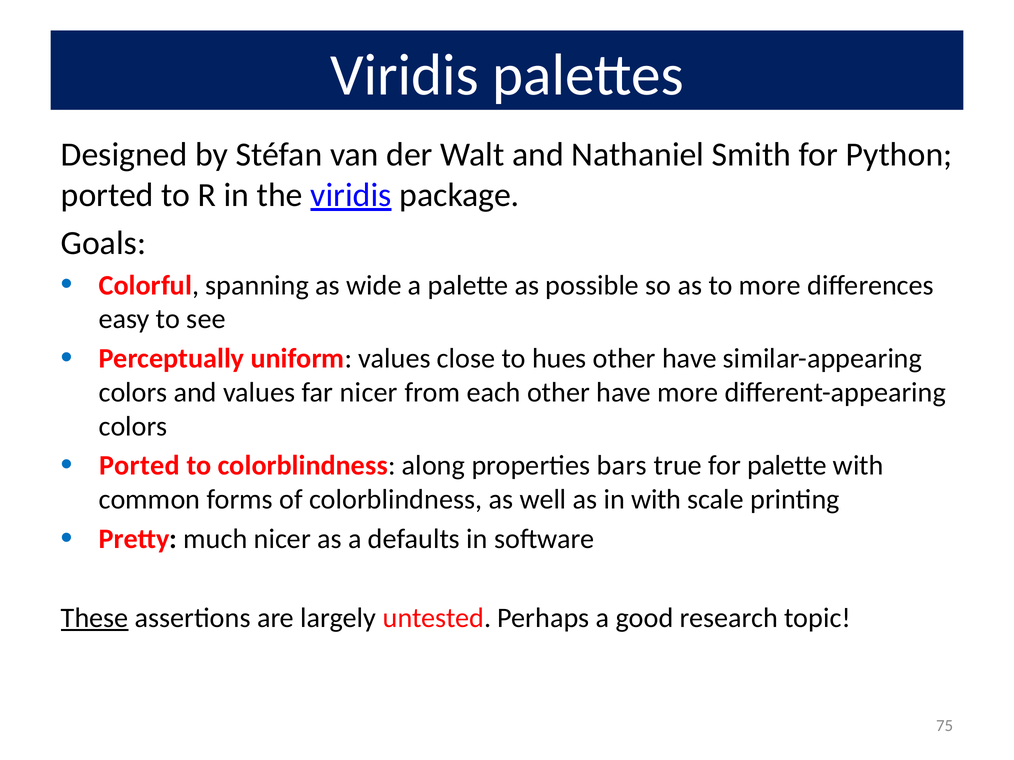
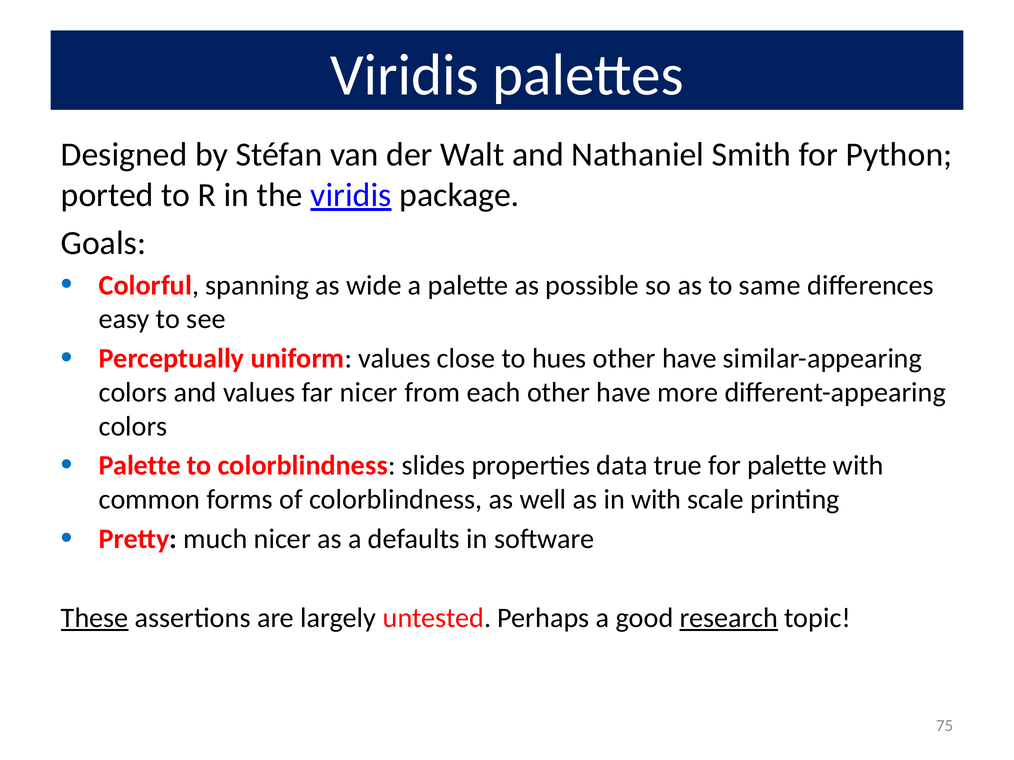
to more: more -> same (770, 285)
Ported: Ported -> Palette (140, 466)
along: along -> slides (434, 466)
bars: bars -> data (622, 466)
research underline: none -> present (729, 618)
